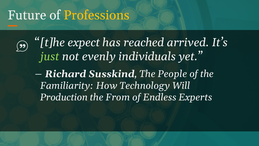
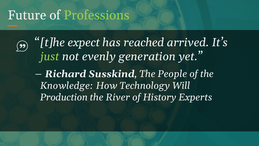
Professions colour: yellow -> light green (97, 15)
individuals: individuals -> generation (147, 56)
Familiarity: Familiarity -> Knowledge (67, 85)
From: From -> River (118, 97)
Endless: Endless -> History (160, 97)
